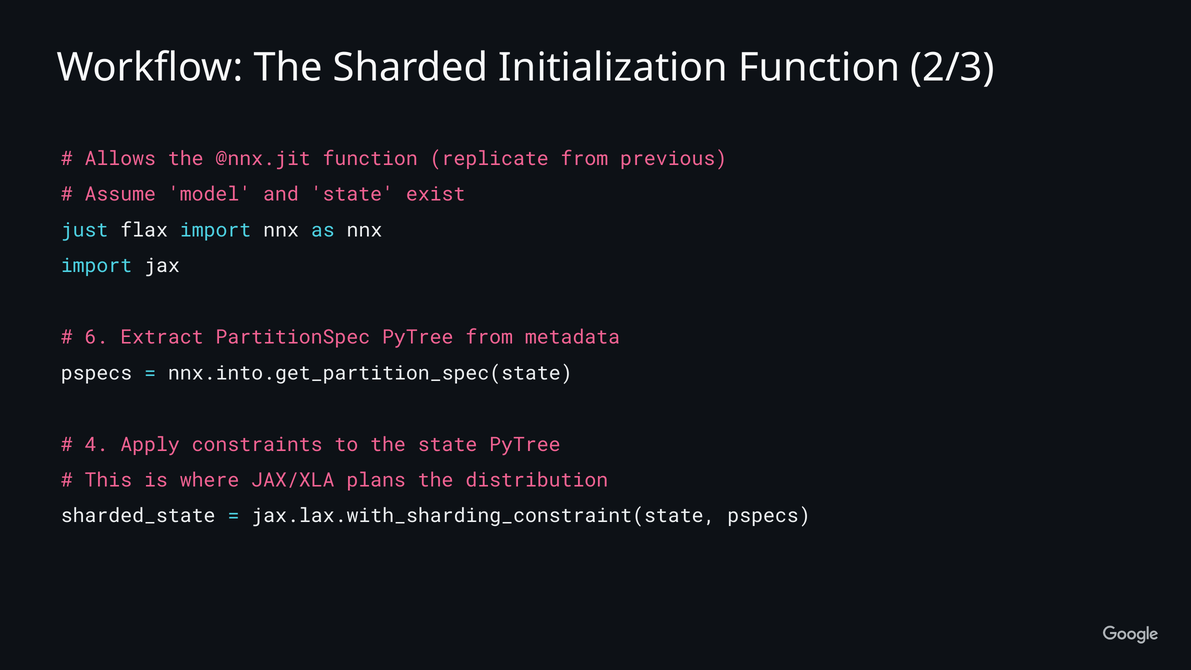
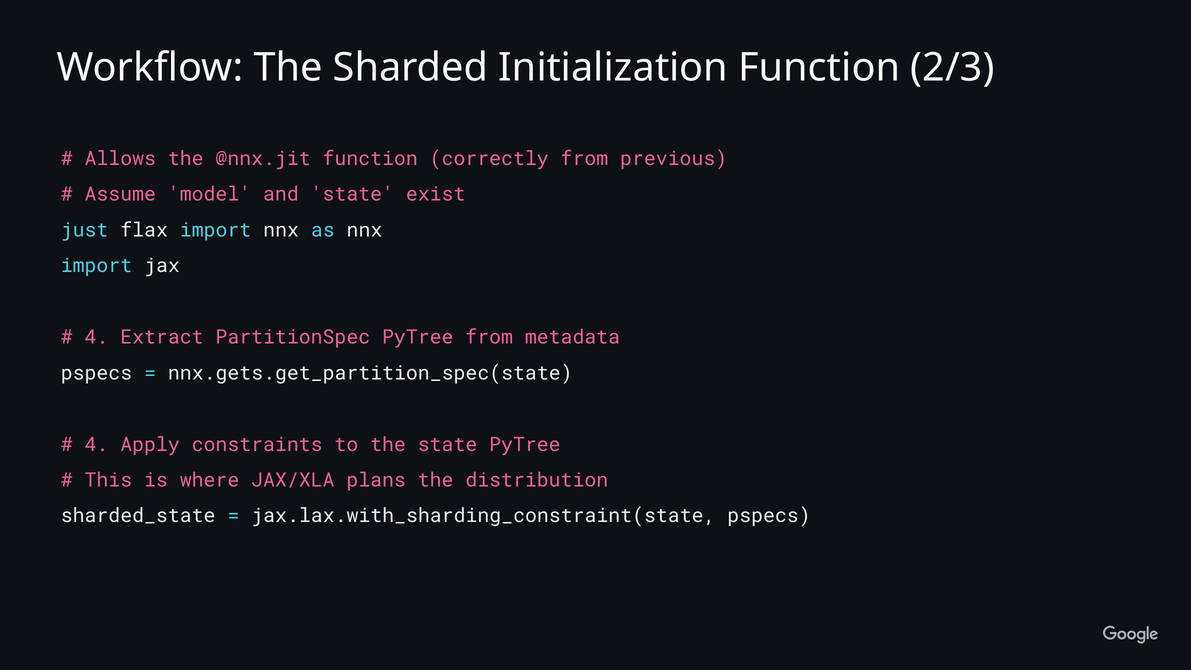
replicate: replicate -> correctly (489, 159)
6: 6 -> 4 (96, 337)
nnx.into.get_partition_spec(state: nnx.into.get_partition_spec(state -> nnx.gets.get_partition_spec(state (370, 373)
